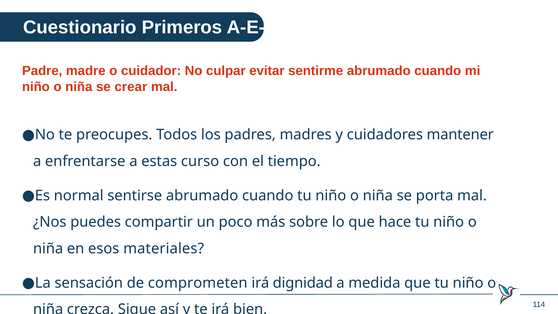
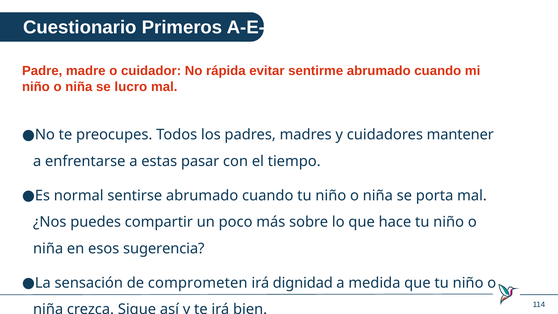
culpar: culpar -> rápida (226, 71)
crear: crear -> lucro (131, 87)
curso: curso -> pasar (200, 161)
materiales: materiales -> sugerencia (164, 248)
